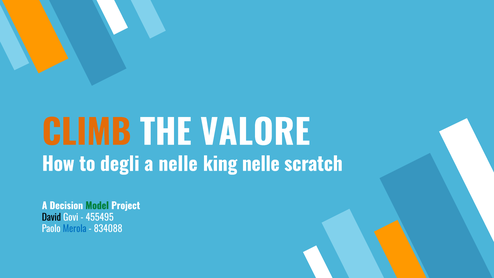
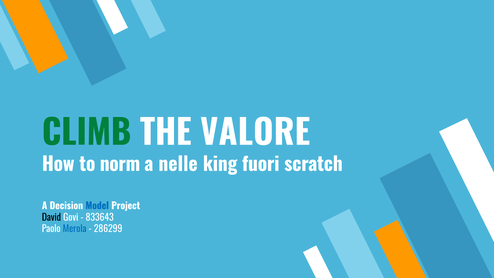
CLIMB colour: orange -> green (87, 133)
degli: degli -> norm (120, 164)
king nelle: nelle -> fuori (261, 164)
Model colour: green -> blue (97, 206)
455495: 455495 -> 833643 (100, 217)
834088: 834088 -> 286299 (108, 229)
